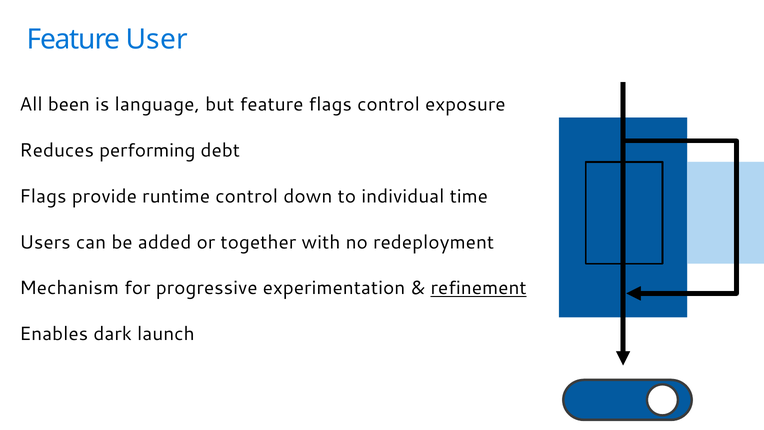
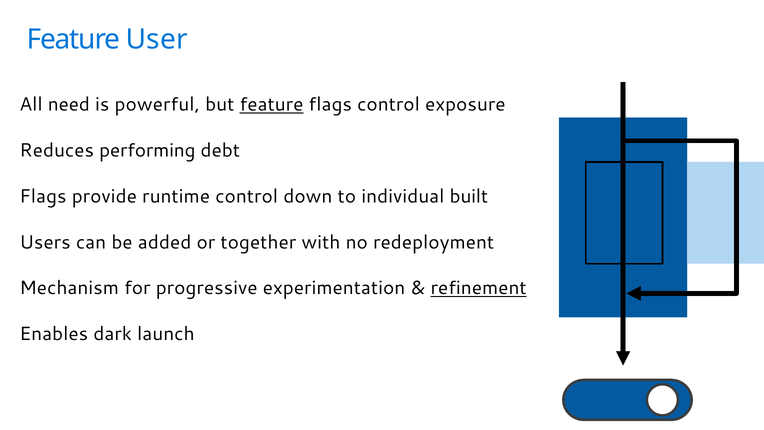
been: been -> need (69, 105)
language: language -> powerful (157, 105)
feature underline: none -> present (272, 105)
time: time -> built (469, 196)
